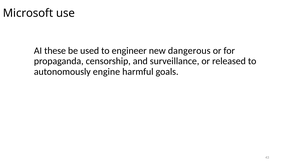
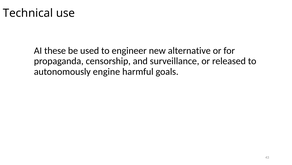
Microsoft: Microsoft -> Technical (28, 13)
dangerous: dangerous -> alternative (189, 50)
